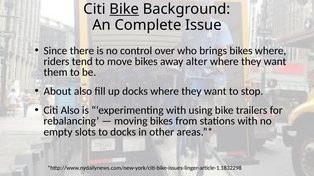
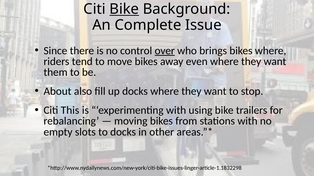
over underline: none -> present (165, 51)
alter: alter -> even (197, 62)
Citi Also: Also -> This (70, 111)
